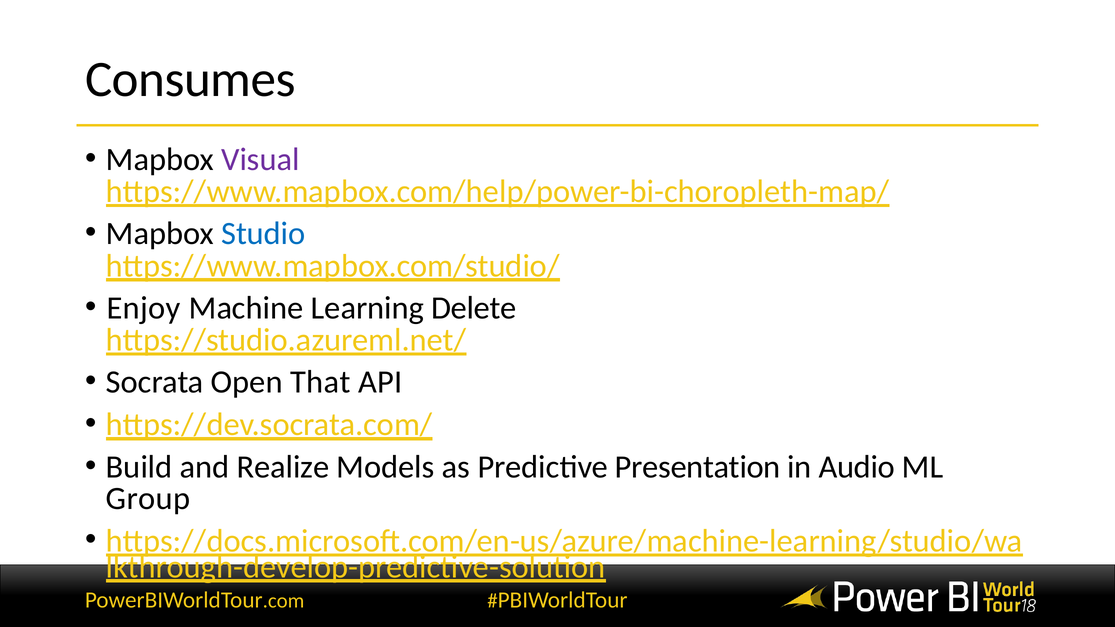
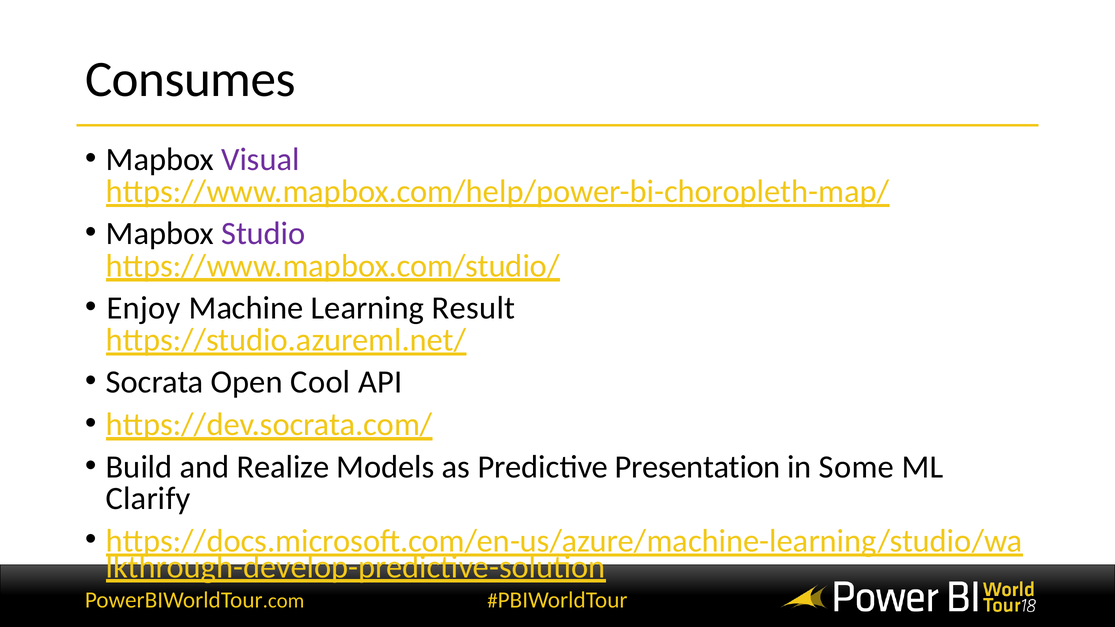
Studio colour: blue -> purple (263, 234)
Delete: Delete -> Result (474, 308)
That: That -> Cool (320, 382)
Audio: Audio -> Some (856, 467)
Group: Group -> Clarify (148, 499)
